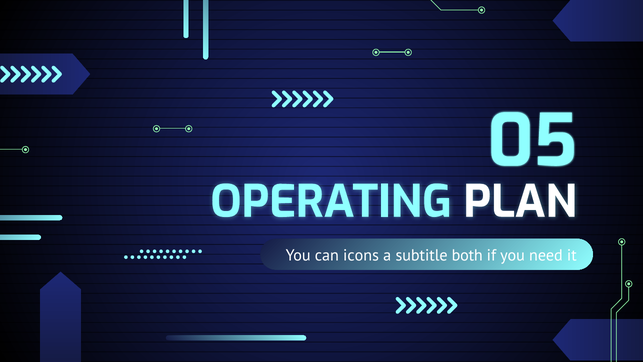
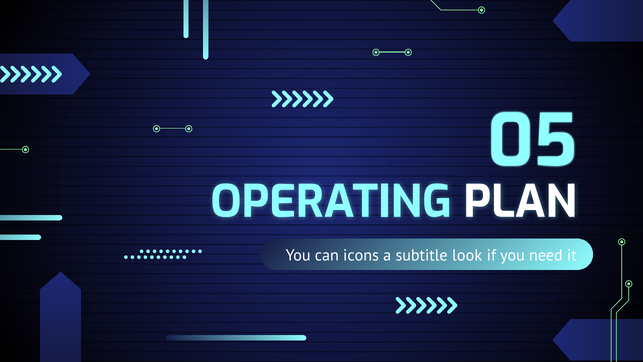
both: both -> look (467, 255)
